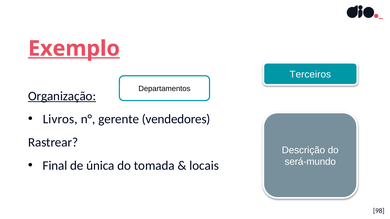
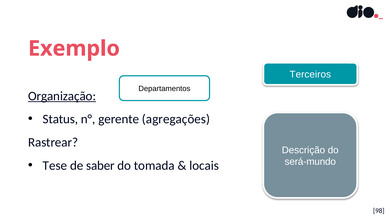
Exemplo underline: present -> none (74, 49)
Livros: Livros -> Status (60, 119)
vendedores: vendedores -> agregações (176, 119)
Final: Final -> Tese (55, 166)
única: única -> saber (100, 166)
